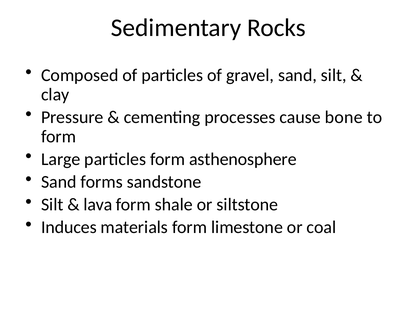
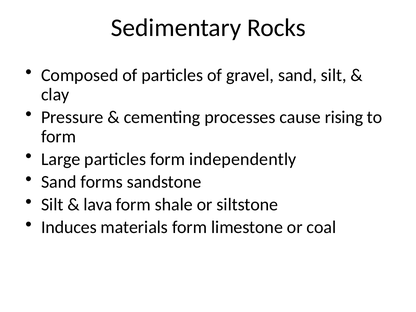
bone: bone -> rising (344, 117)
asthenosphere: asthenosphere -> independently (243, 159)
